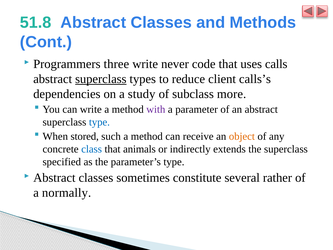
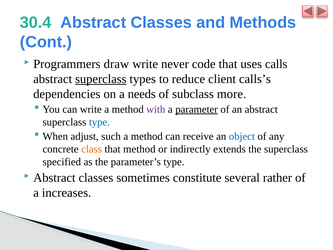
51.8: 51.8 -> 30.4 (36, 22)
three: three -> draw (116, 64)
study: study -> needs (142, 94)
parameter underline: none -> present (197, 109)
stored: stored -> adjust (85, 136)
object colour: orange -> blue (242, 136)
class colour: blue -> orange (92, 149)
that animals: animals -> method (139, 149)
normally: normally -> increases (67, 193)
